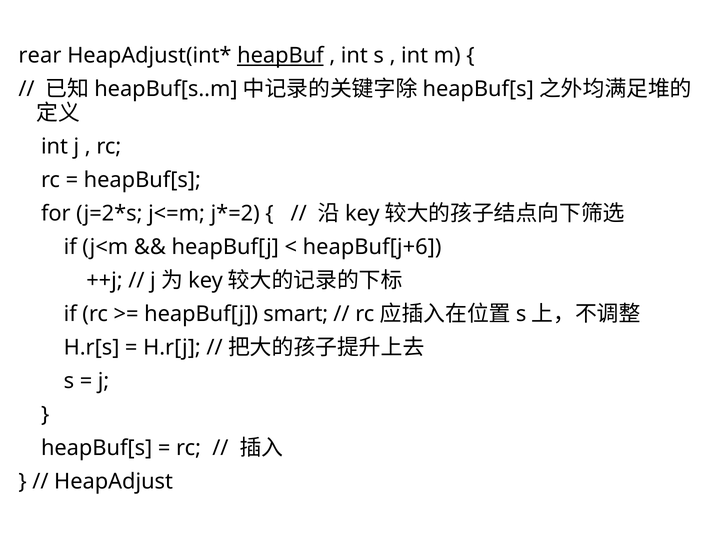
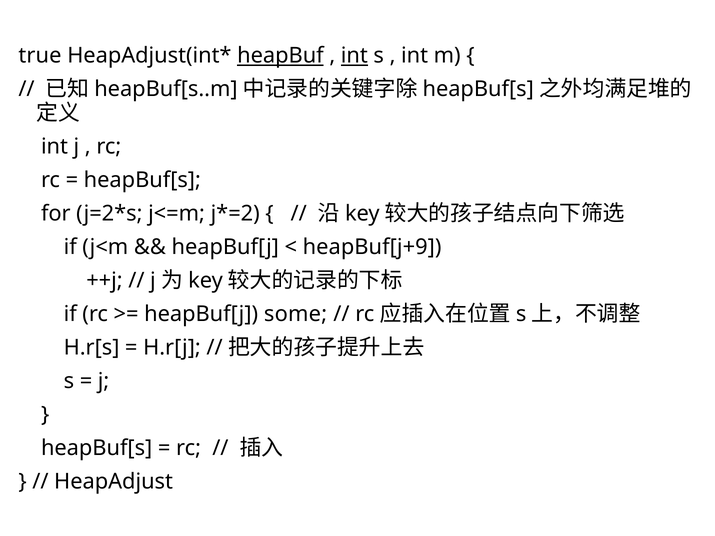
rear: rear -> true (40, 56)
int underline: none -> present (354, 56)
heapBuf[j+6: heapBuf[j+6 -> heapBuf[j+9 (372, 247)
smart: smart -> some (296, 314)
